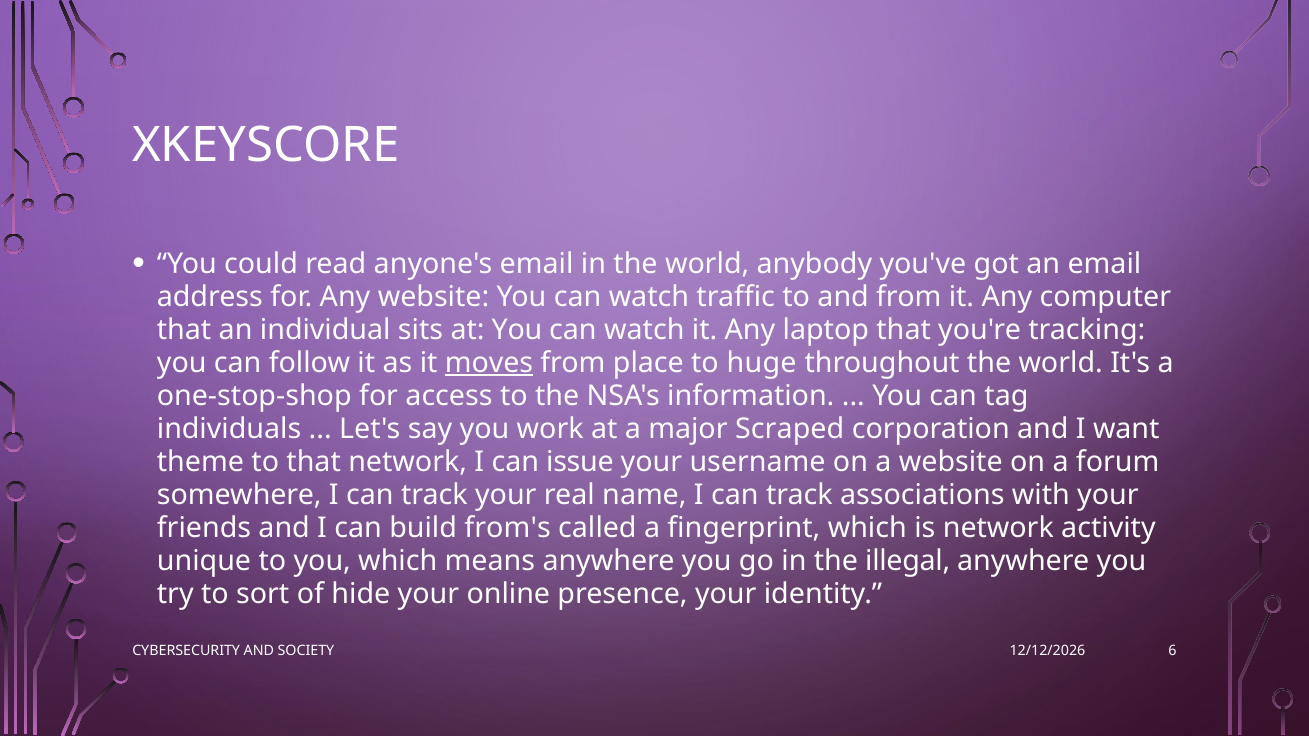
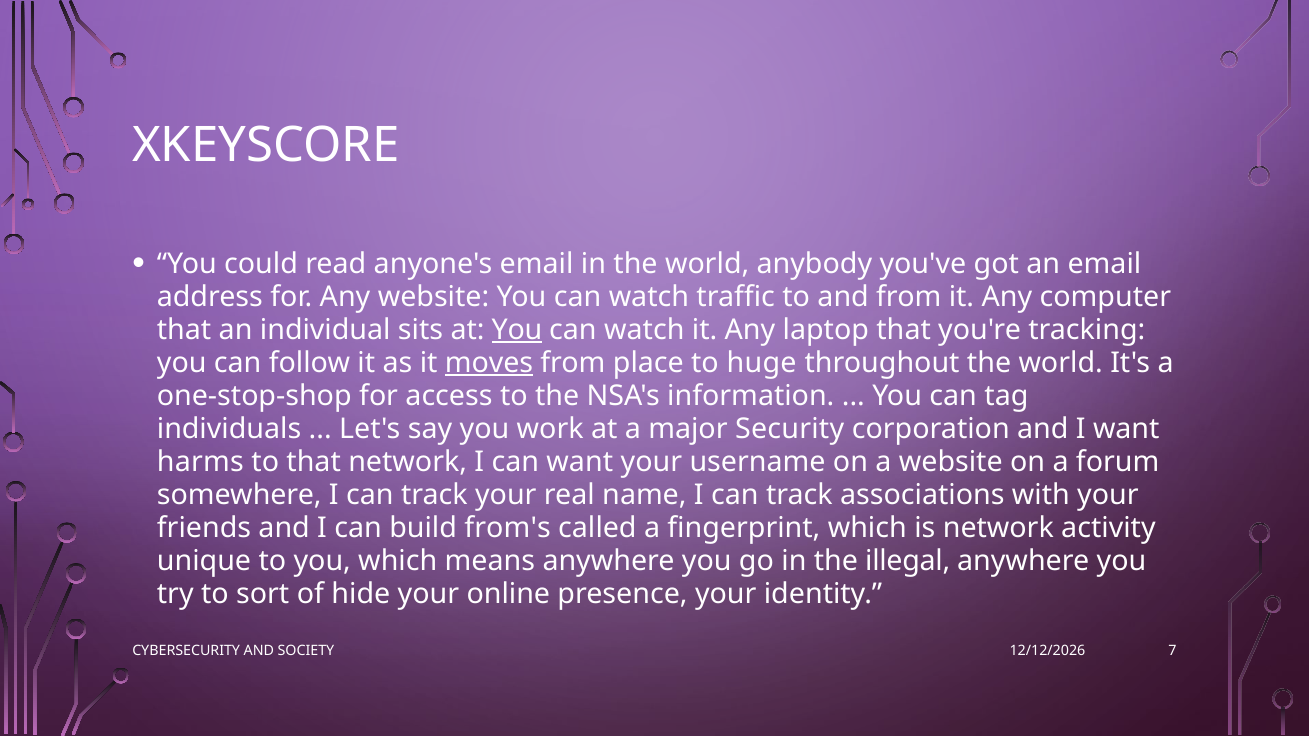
You underline: none -> present (517, 330)
Scraped: Scraped -> Security (790, 429)
theme: theme -> harms (200, 462)
can issue: issue -> want (580, 462)
6: 6 -> 7 (1172, 651)
